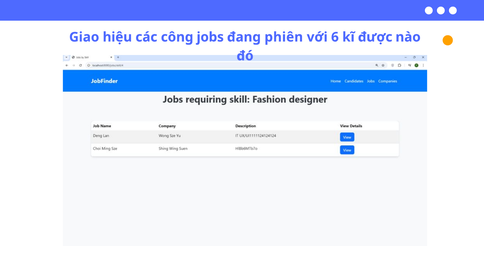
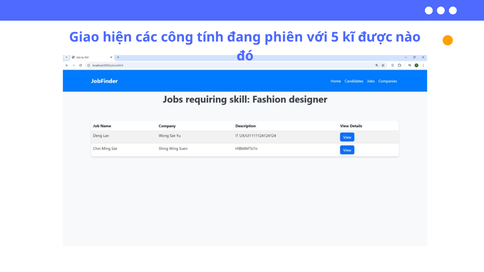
hiệu: hiệu -> hiện (117, 37)
jobs: jobs -> tính (210, 37)
6: 6 -> 5 (335, 37)
